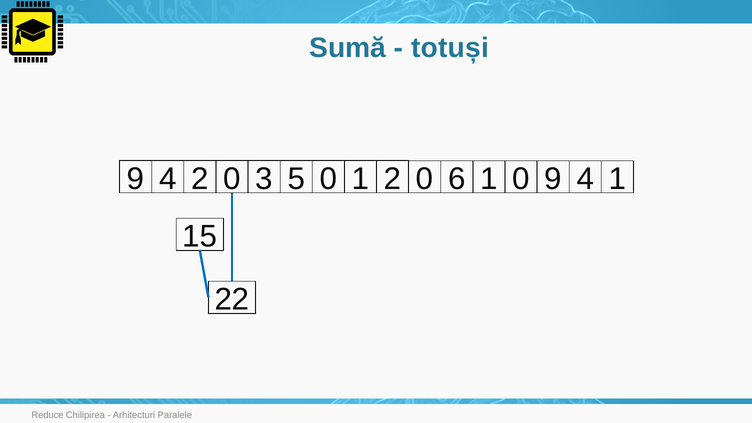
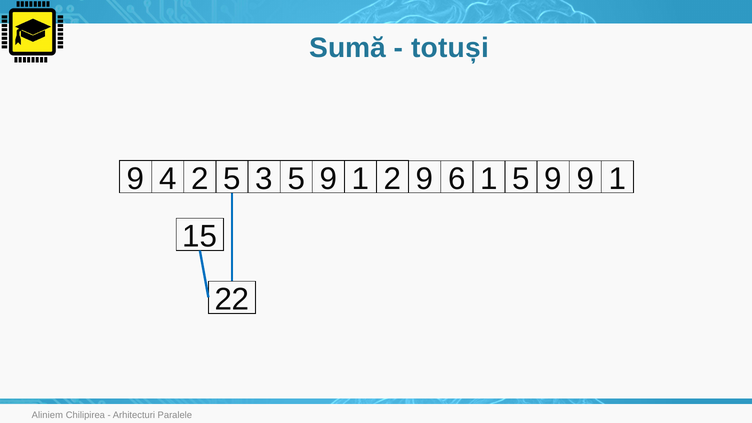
4 2 0: 0 -> 5 (232, 179)
3 5 0: 0 -> 9 (328, 179)
1 2 0: 0 -> 9 (425, 179)
1 0: 0 -> 5 (521, 179)
4: 4 -> 9 (585, 179)
Reduce: Reduce -> Aliniem (47, 415)
